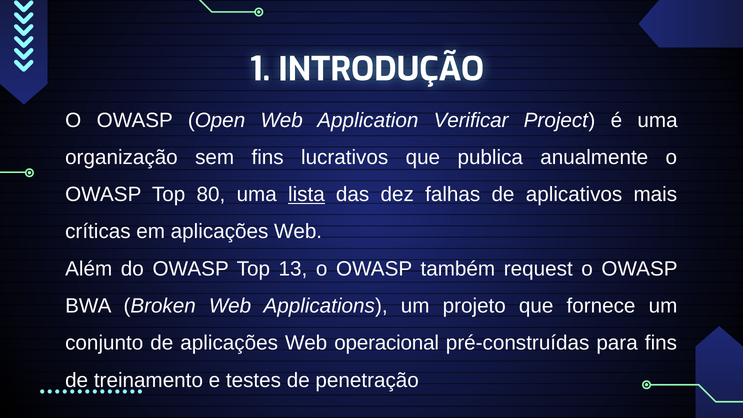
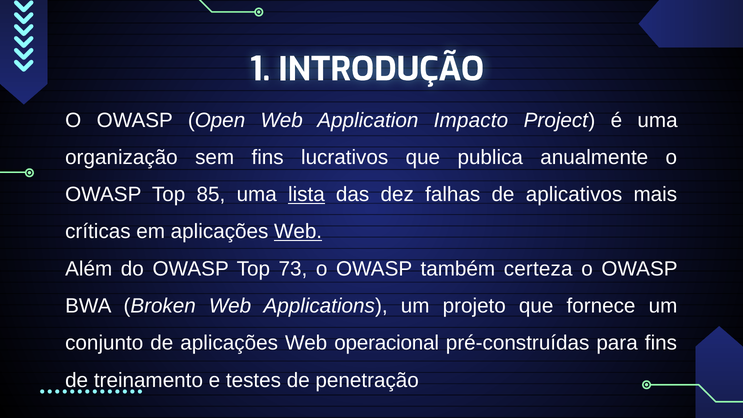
Verificar: Verificar -> Impacto (471, 120)
80: 80 -> 85 (211, 194)
Web underline: none -> present (298, 232)
13: 13 -> 73 (293, 269)
request: request -> certeza (538, 269)
